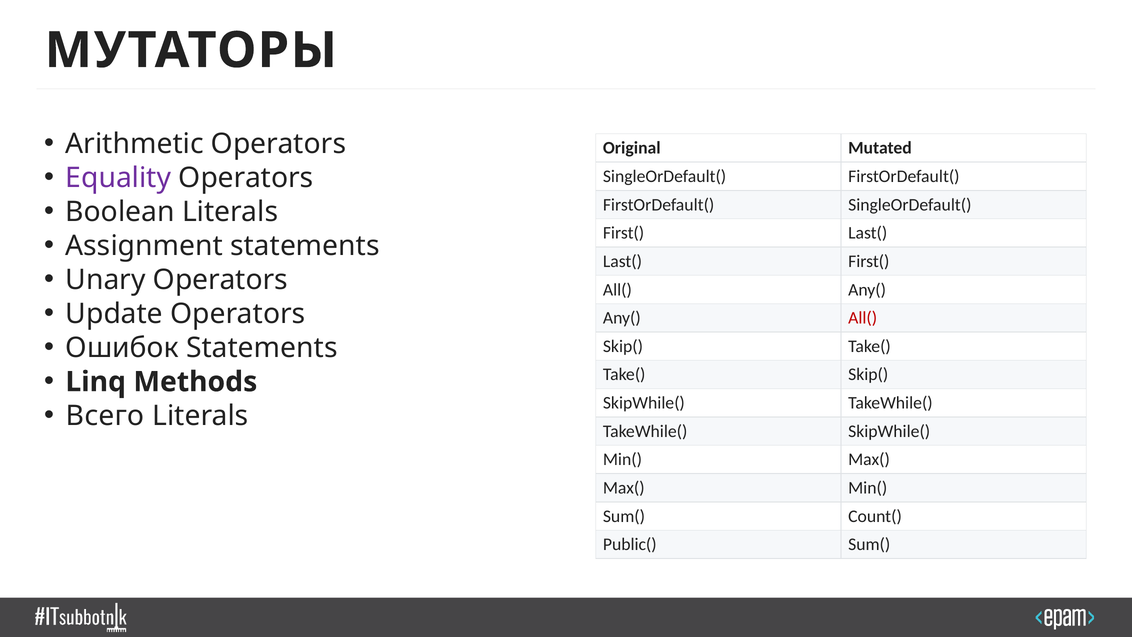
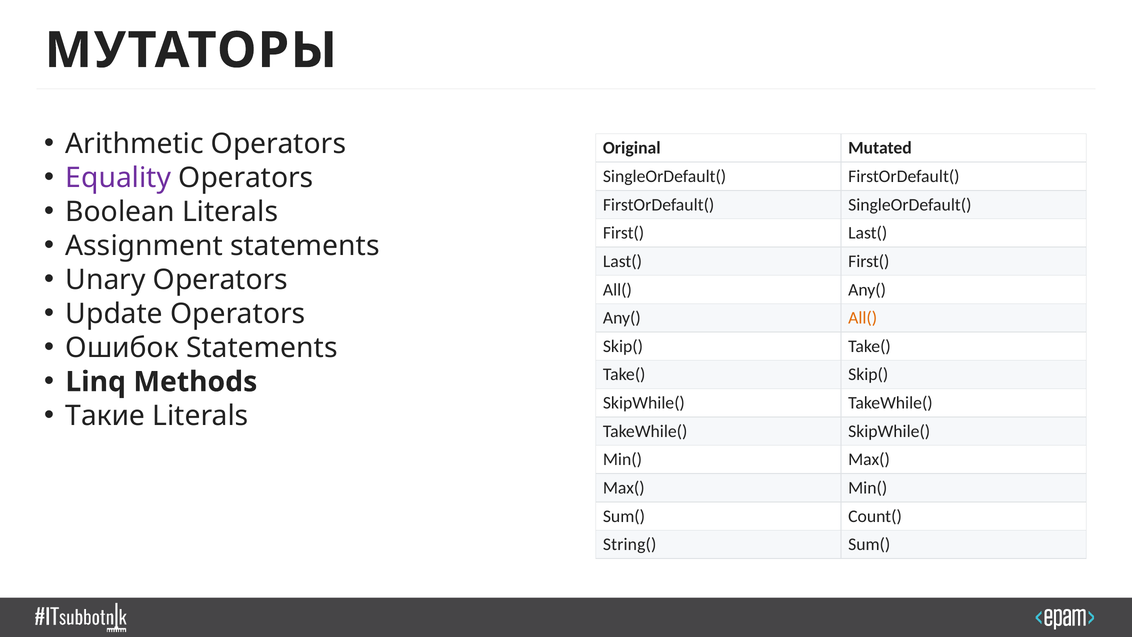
All( colour: red -> orange (863, 318)
Всего: Всего -> Такие (105, 416)
Public(: Public( -> String( (630, 544)
